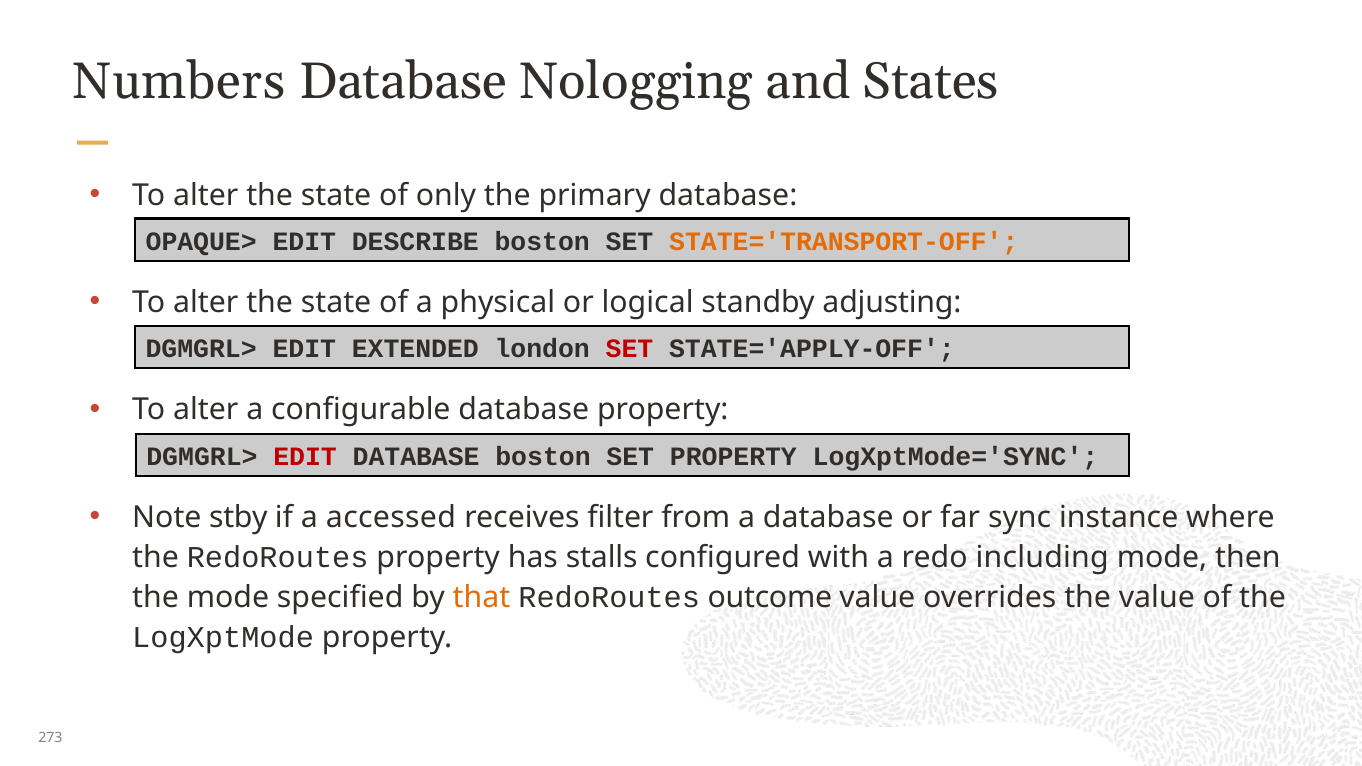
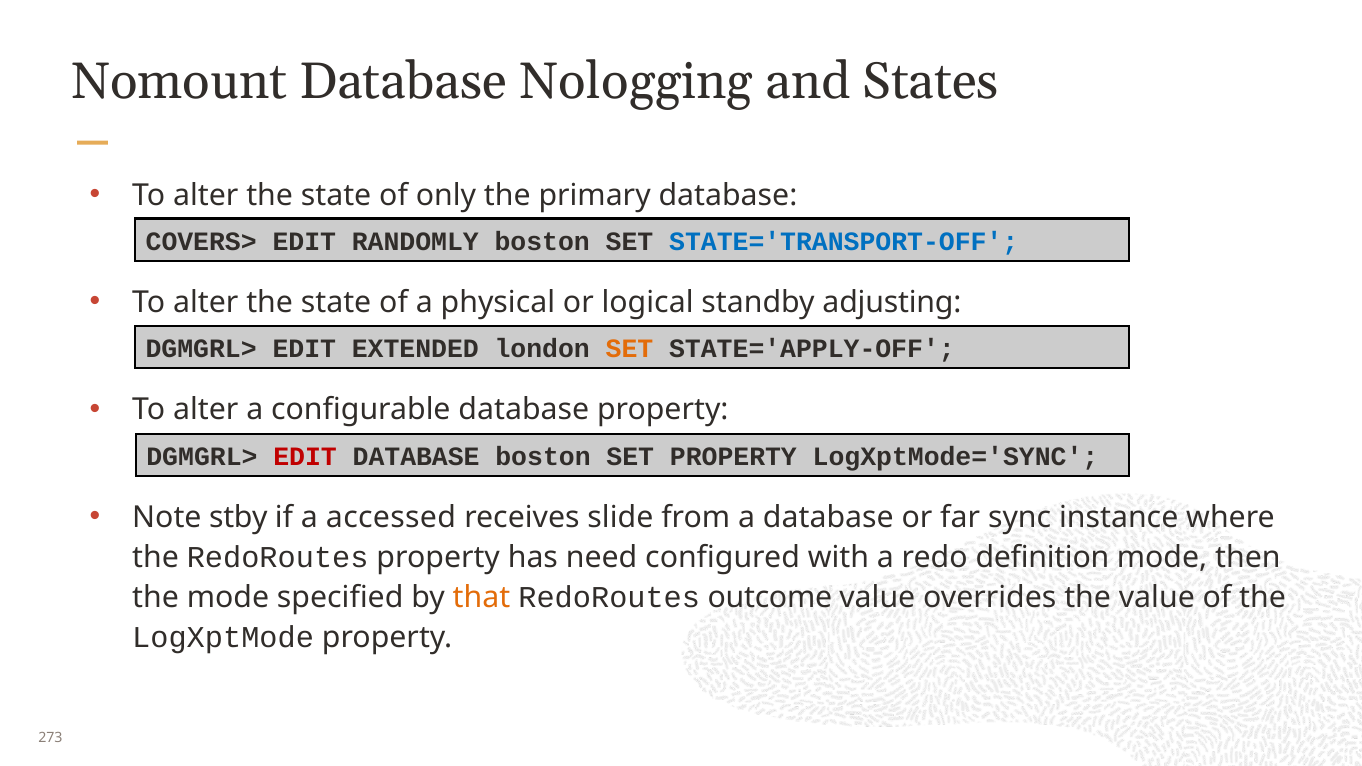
Numbers: Numbers -> Nomount (179, 82)
OPAQUE>: OPAQUE> -> COVERS> (201, 241)
DESCRIBE: DESCRIBE -> RANDOMLY (415, 241)
STATE='TRANSPORT-OFF colour: orange -> blue (844, 241)
SET colour: red -> orange (629, 349)
filter: filter -> slide (620, 517)
stalls: stalls -> need (602, 557)
including: including -> definition (1042, 557)
